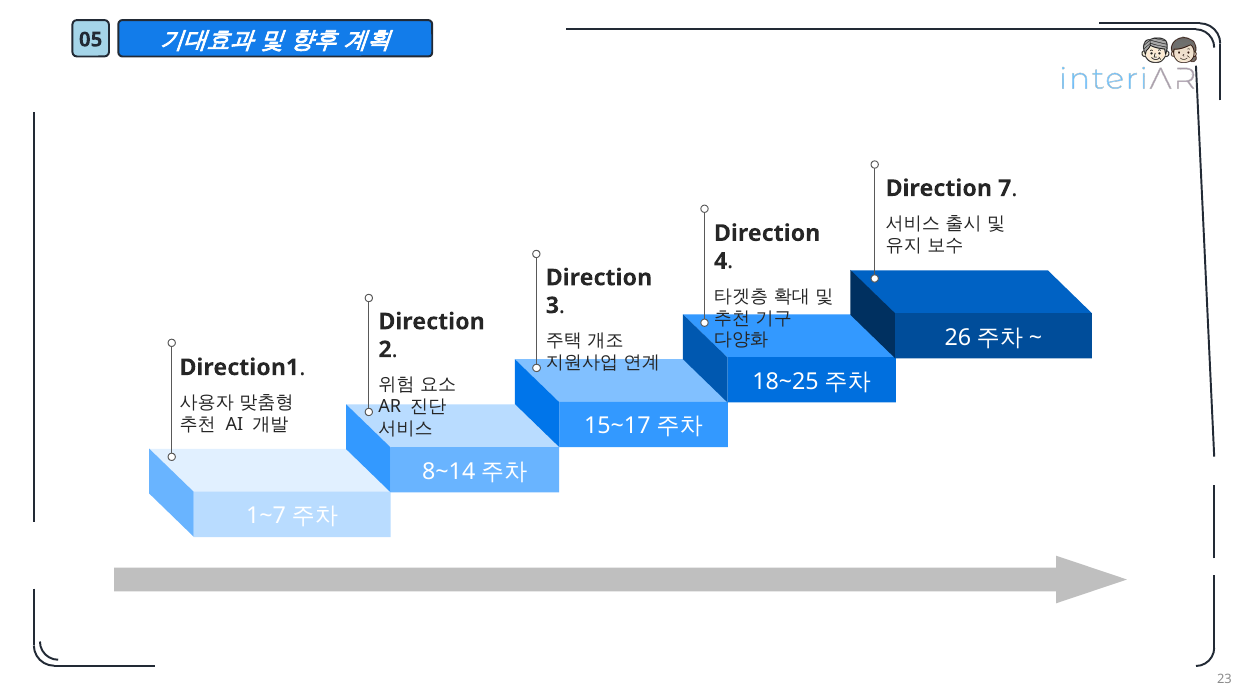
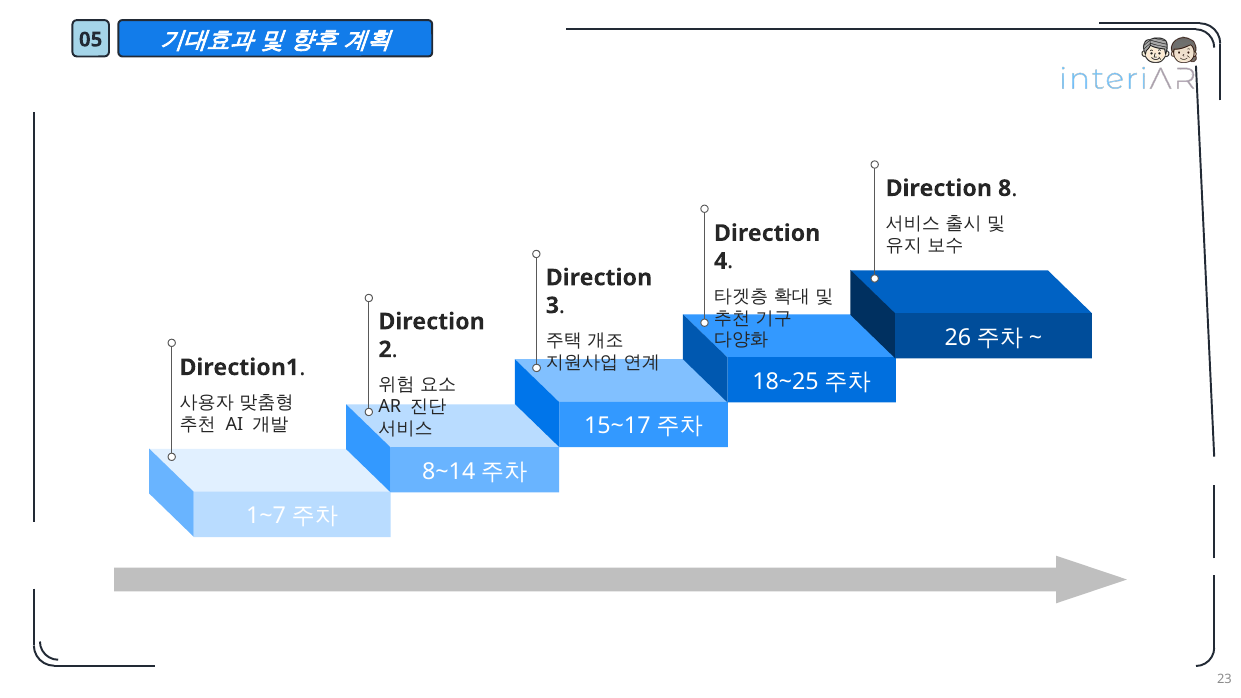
7: 7 -> 8 (1005, 188)
